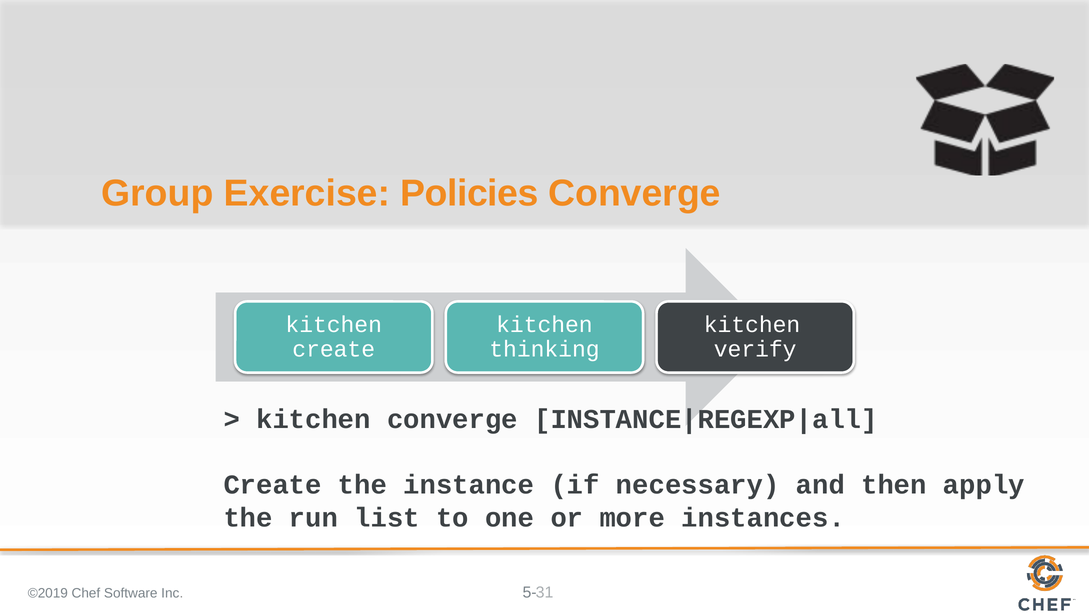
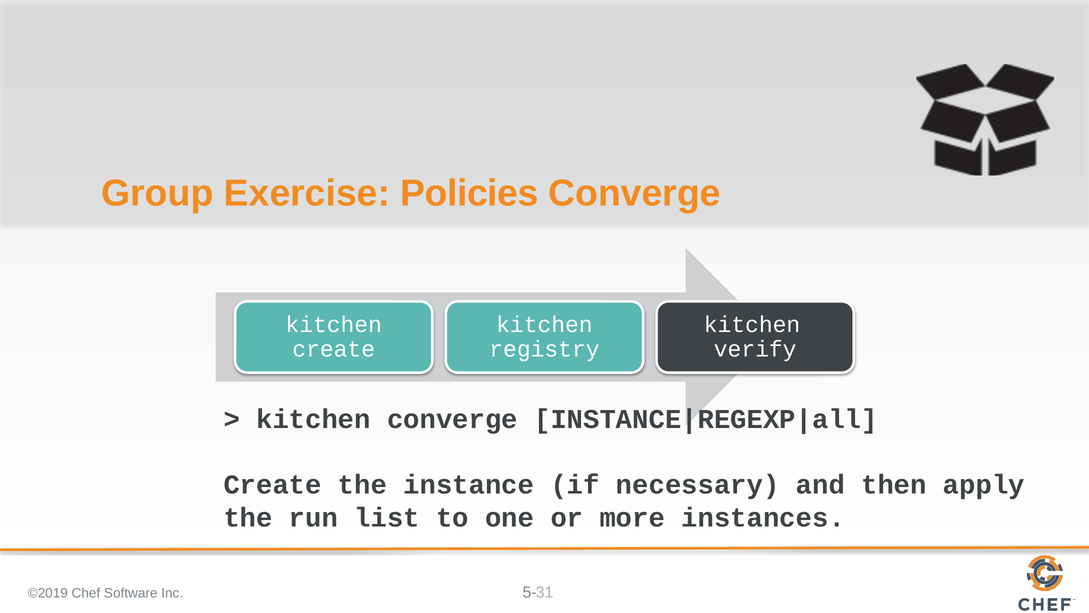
thinking: thinking -> registry (544, 349)
